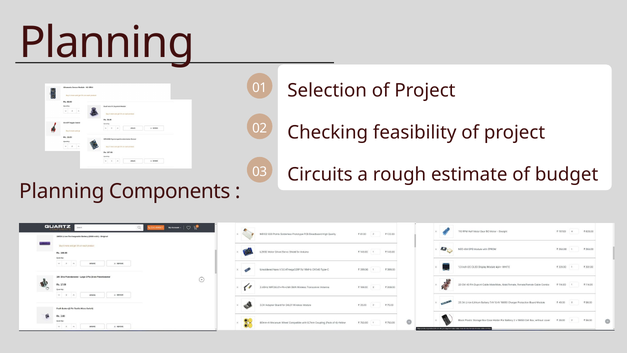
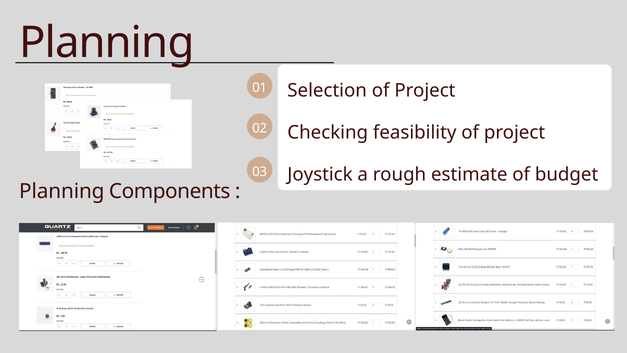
Circuits: Circuits -> Joystick (320, 174)
